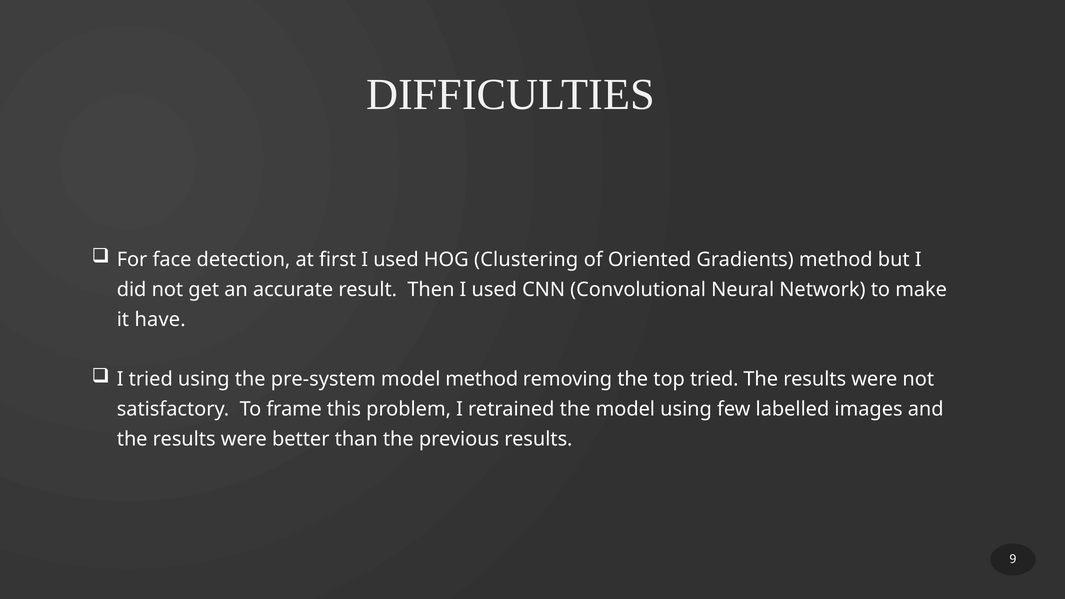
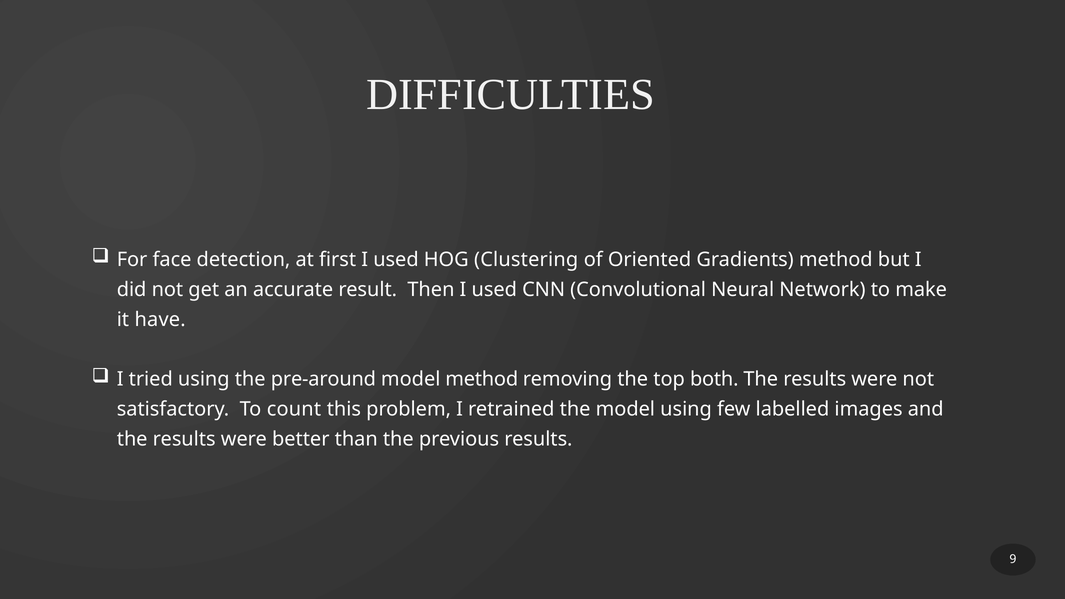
pre-system: pre-system -> pre-around (323, 379)
top tried: tried -> both (714, 379)
frame: frame -> count (294, 409)
